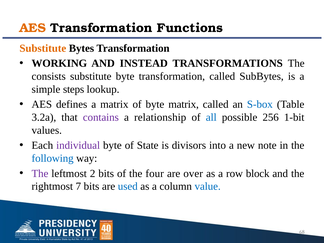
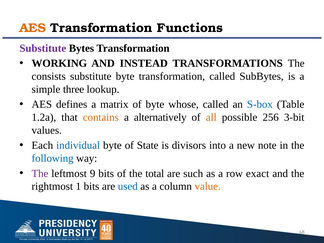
Substitute colour: orange -> purple (43, 48)
steps: steps -> three (74, 89)
byte matrix: matrix -> whose (184, 104)
3.2a: 3.2a -> 1.2a (44, 117)
contains colour: purple -> orange (101, 117)
relationship: relationship -> alternatively (160, 117)
all colour: blue -> orange (211, 117)
1-bit: 1-bit -> 3-bit (294, 117)
individual colour: purple -> blue (78, 145)
2: 2 -> 9 (93, 173)
four: four -> total (155, 173)
over: over -> such (193, 173)
block: block -> exact (258, 173)
7: 7 -> 1 (78, 186)
value colour: blue -> orange (208, 186)
